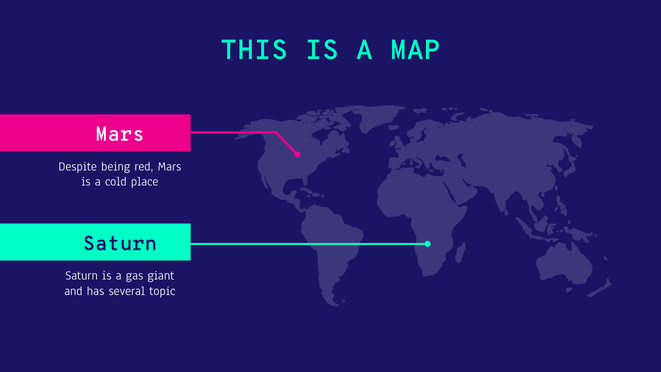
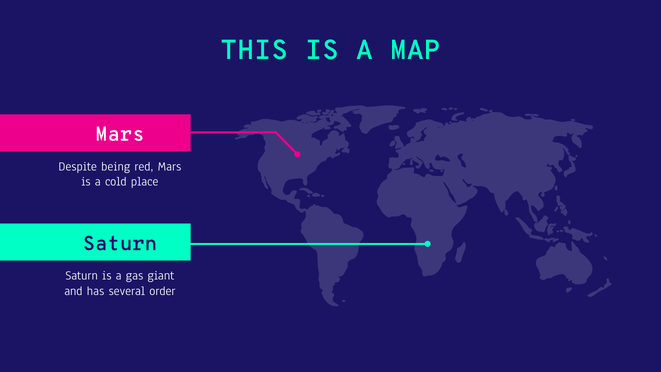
topic: topic -> order (162, 291)
